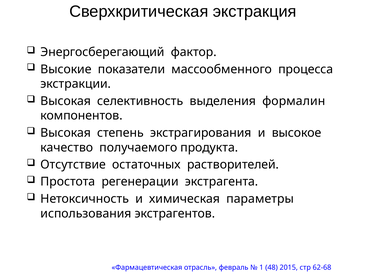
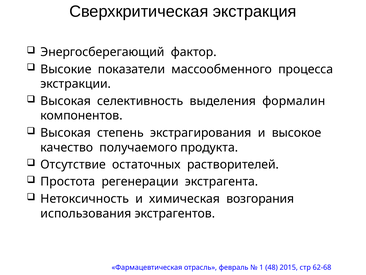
параметры: параметры -> возгорания (260, 198)
